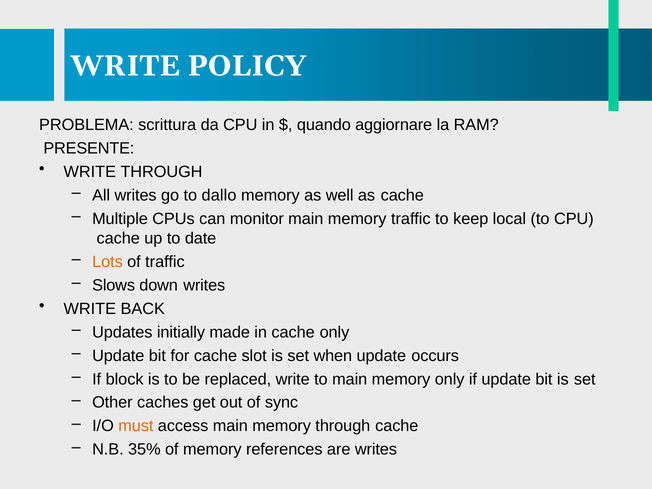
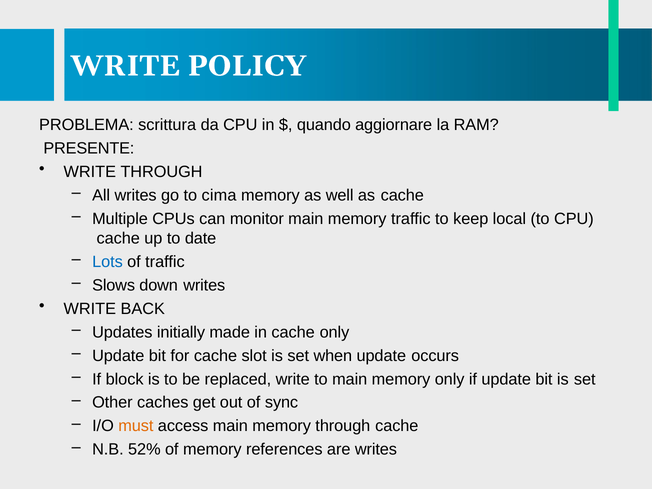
dallo: dallo -> cima (219, 195)
Lots colour: orange -> blue (107, 262)
35%: 35% -> 52% (144, 450)
